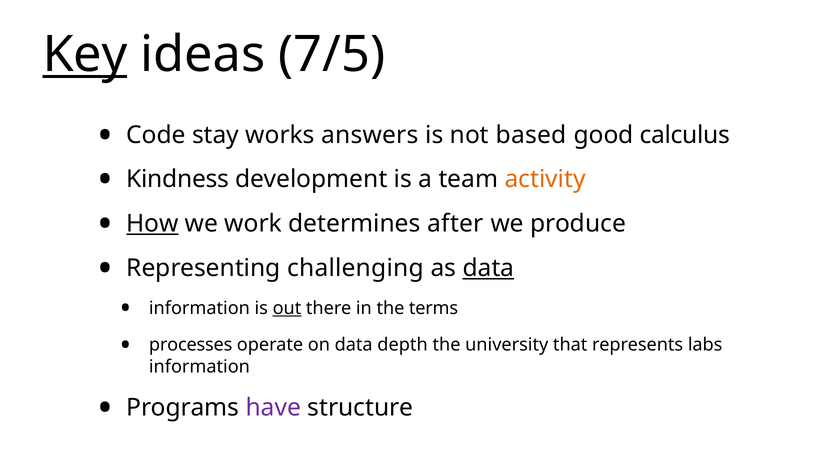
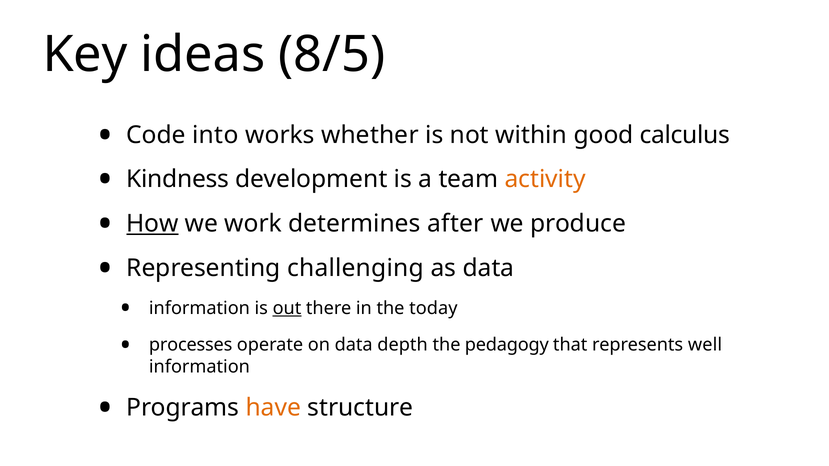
Key underline: present -> none (85, 55)
7/5: 7/5 -> 8/5 (332, 55)
stay: stay -> into (215, 135)
answers: answers -> whether (370, 135)
based: based -> within (531, 135)
data underline: present -> none (488, 268)
terms: terms -> today (433, 308)
university: university -> pedagogy (507, 345)
labs: labs -> well (705, 345)
have colour: purple -> orange (273, 408)
